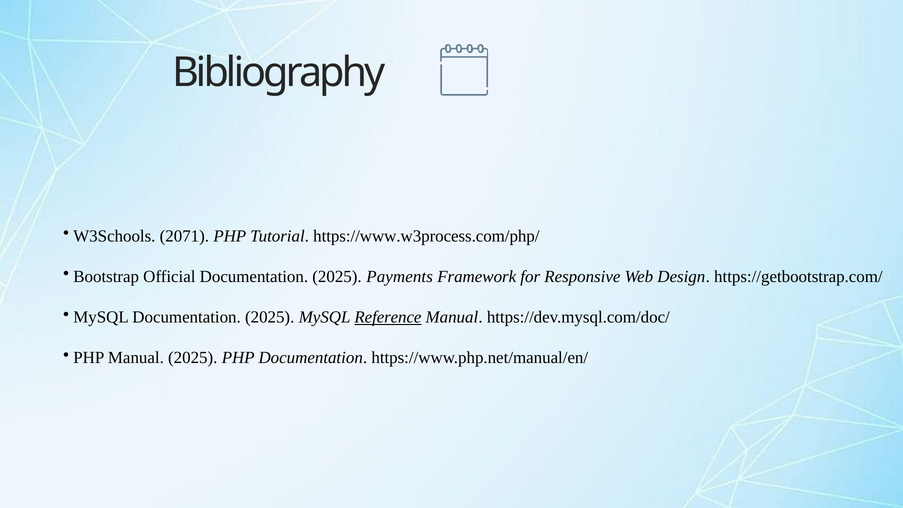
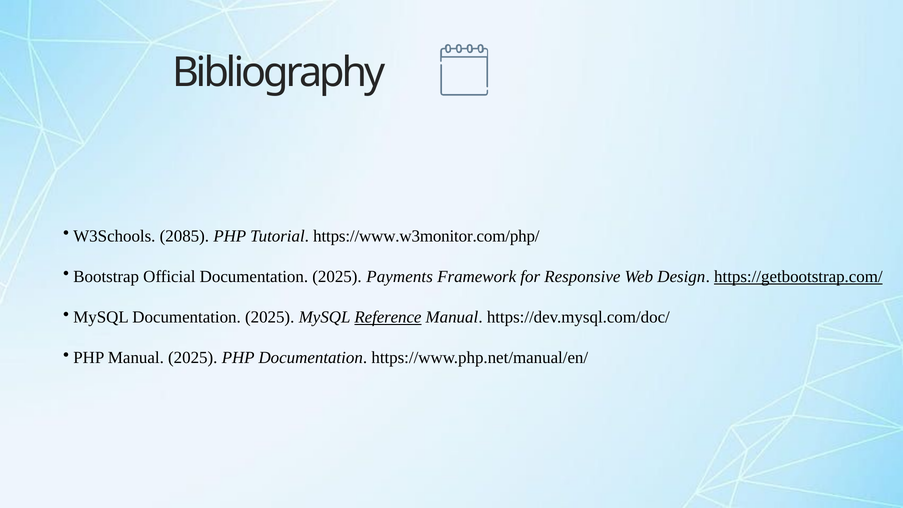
2071: 2071 -> 2085 (184, 236)
https://www.w3process.com/php/: https://www.w3process.com/php/ -> https://www.w3monitor.com/php/ (426, 236)
https://getbootstrap.com/ underline: none -> present (798, 277)
